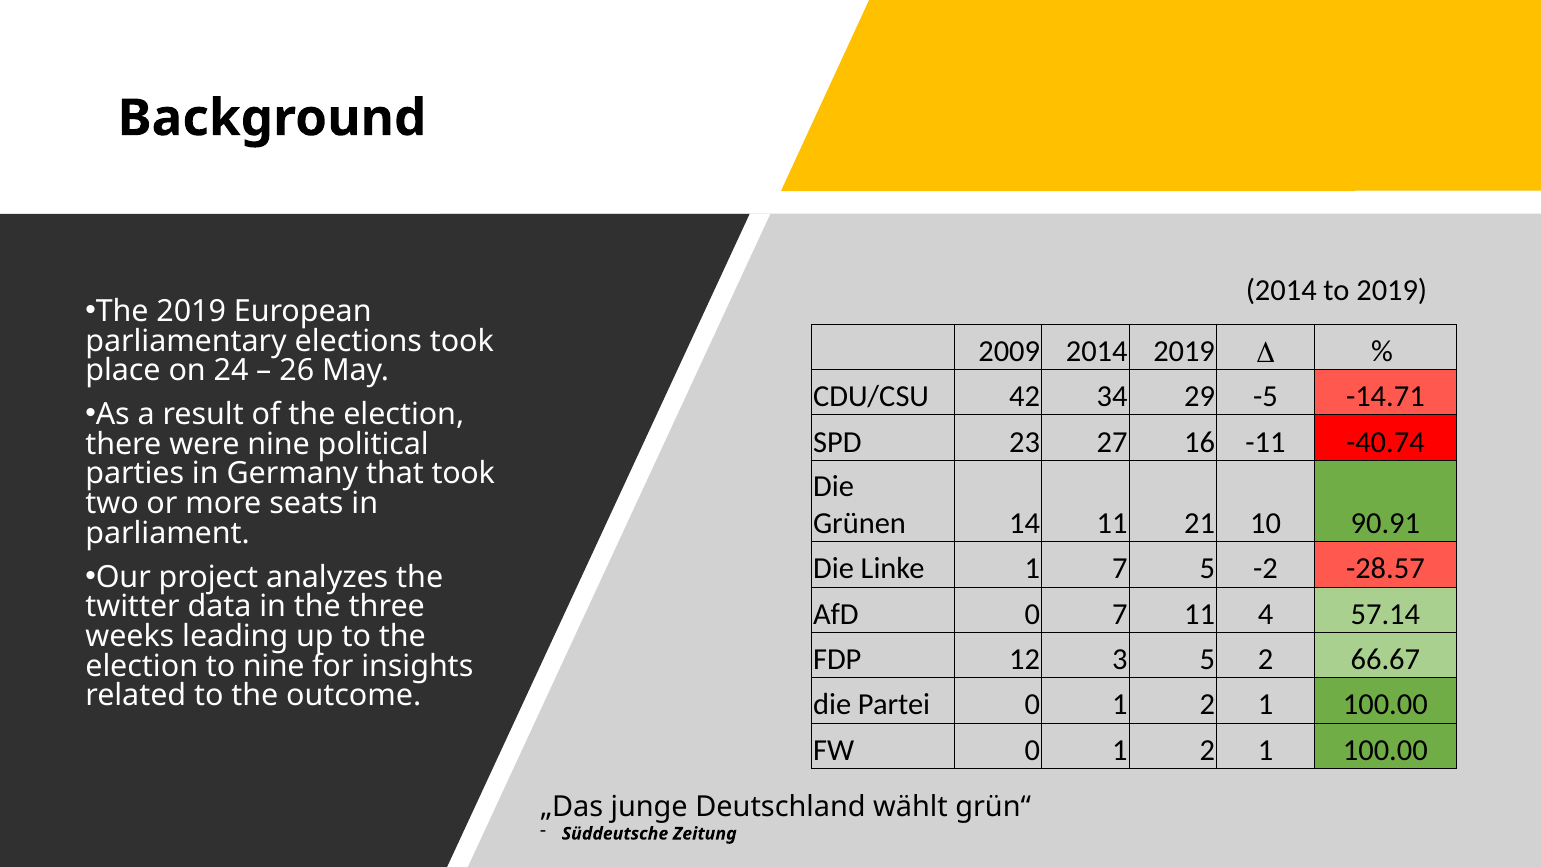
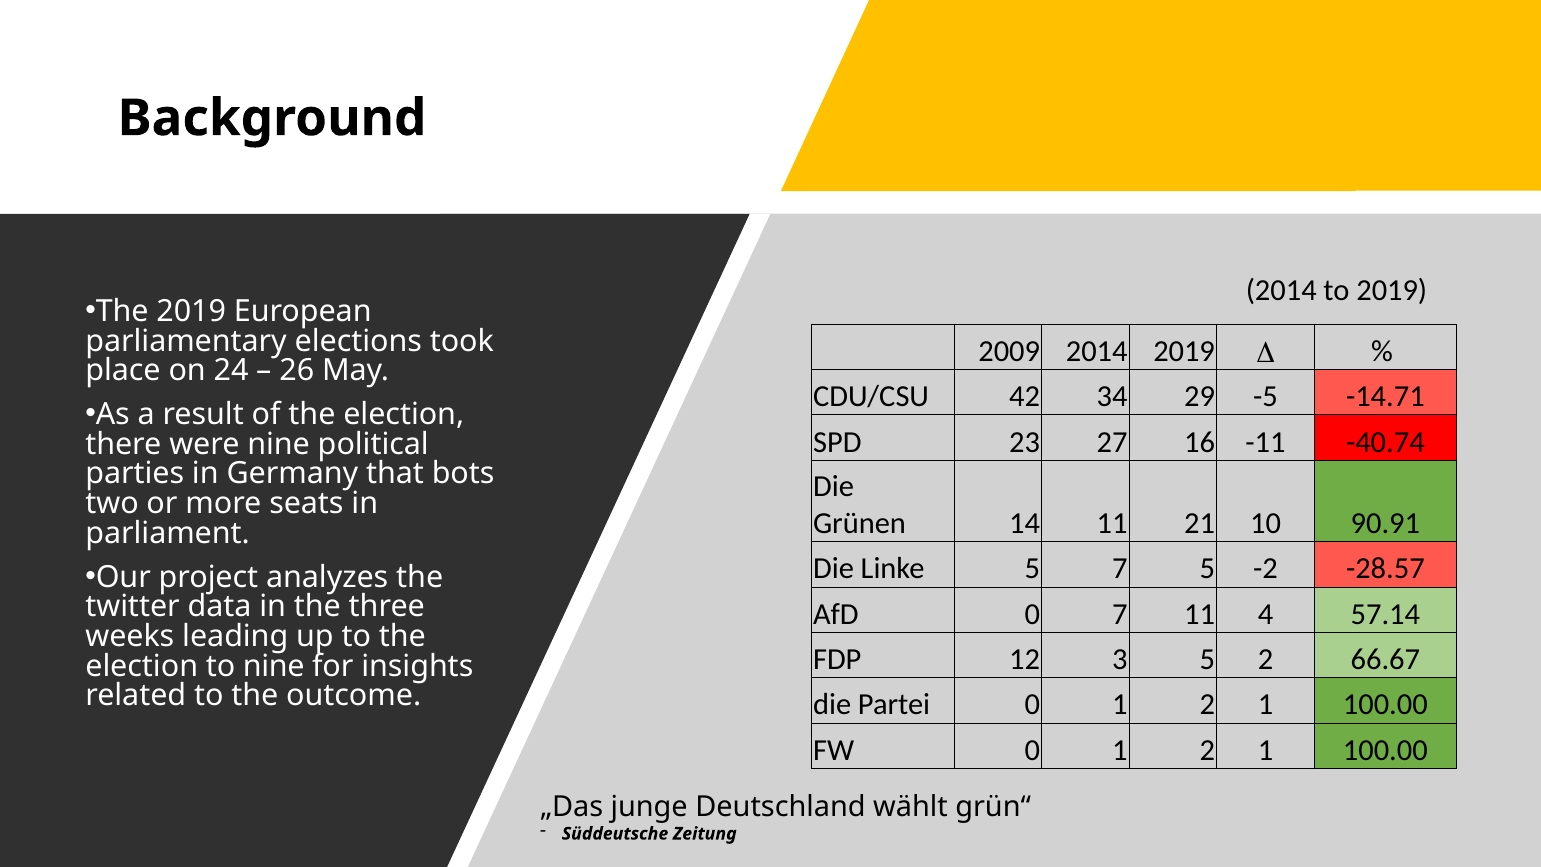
that took: took -> bots (463, 474)
Linke 1: 1 -> 5 (1032, 569)
